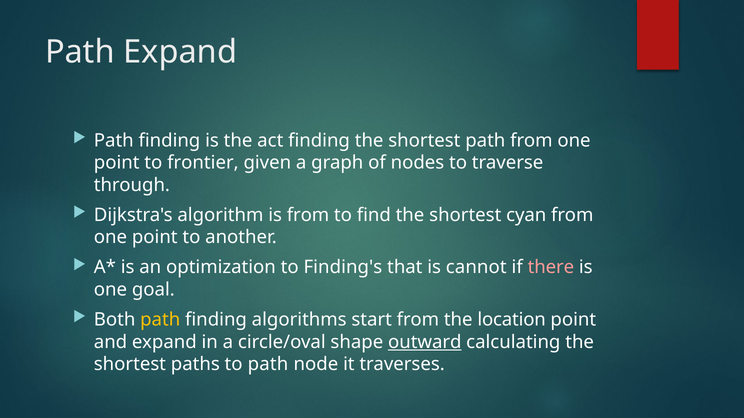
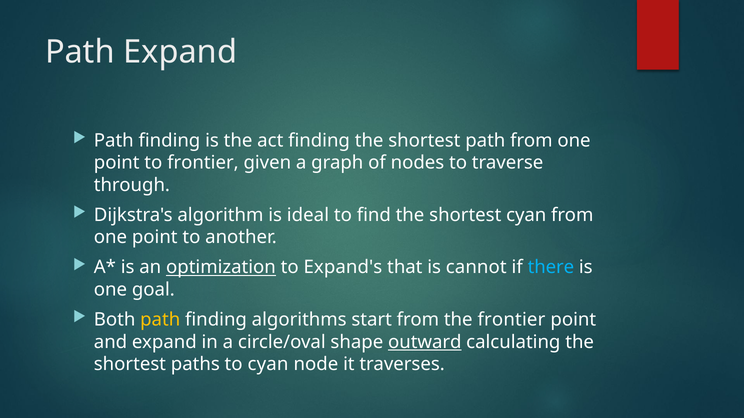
is from: from -> ideal (308, 215)
optimization underline: none -> present (221, 268)
Finding's: Finding's -> Expand's (343, 268)
there colour: pink -> light blue (551, 268)
the location: location -> frontier (511, 320)
to path: path -> cyan (268, 365)
